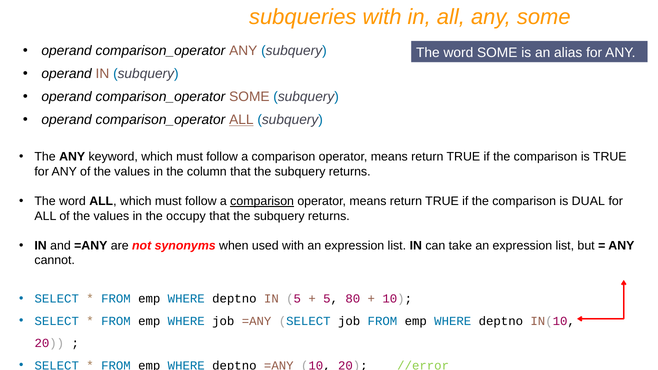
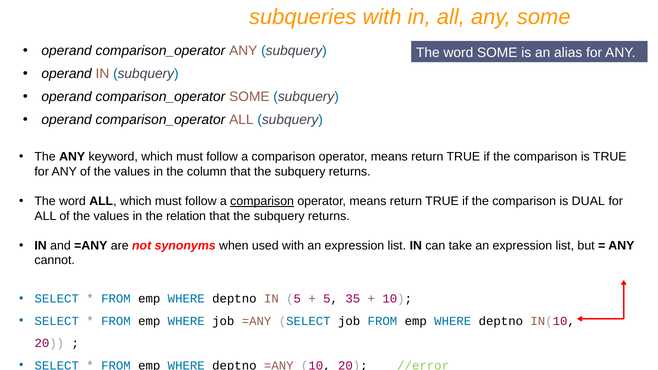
ALL underline: present -> none (241, 120)
occupy: occupy -> relation (186, 216)
80: 80 -> 35 (353, 299)
